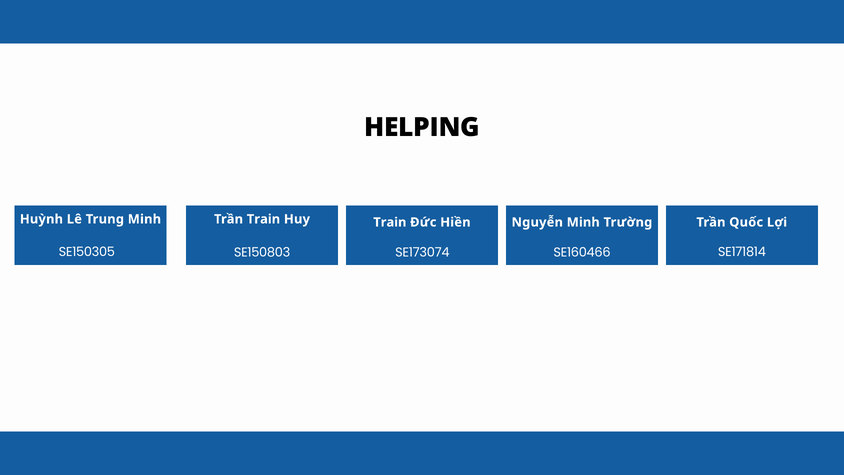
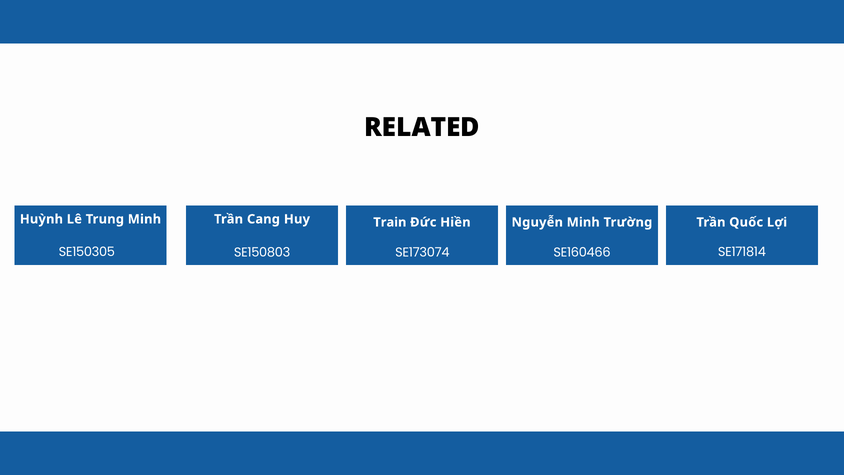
HELPING: HELPING -> RELATED (422, 128)
Trần Train: Train -> Cang (263, 219)
